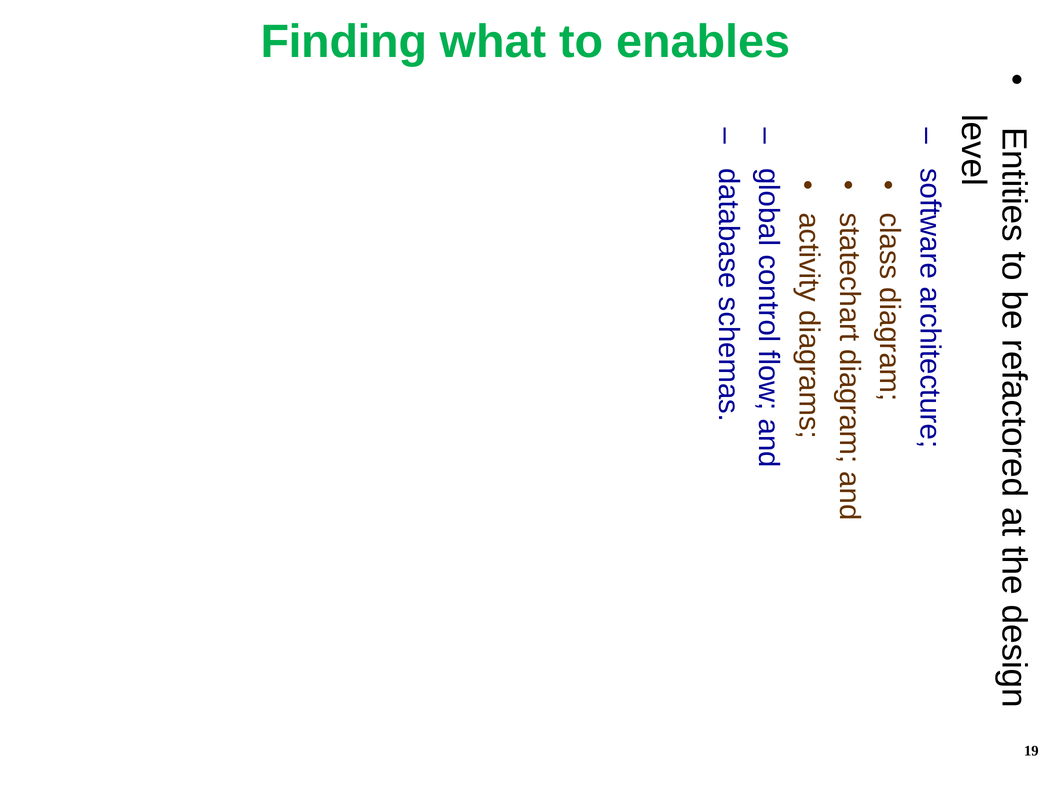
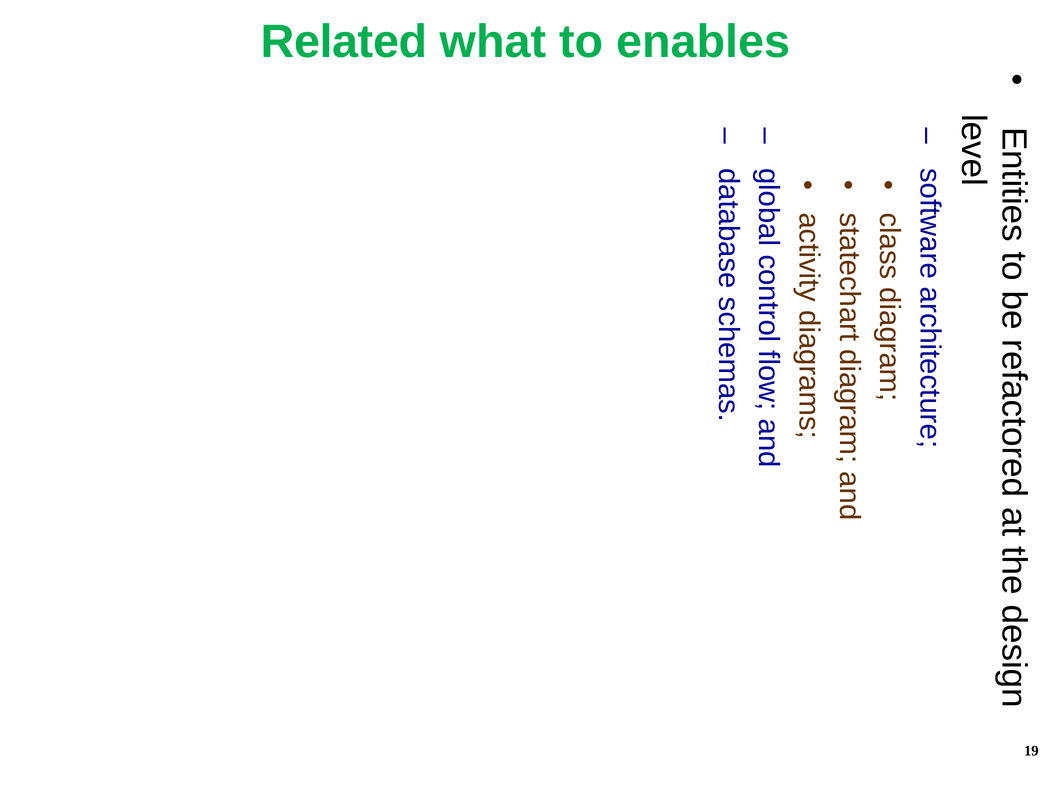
Finding: Finding -> Related (344, 42)
